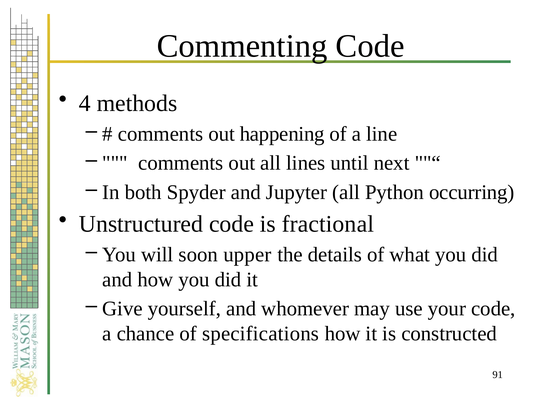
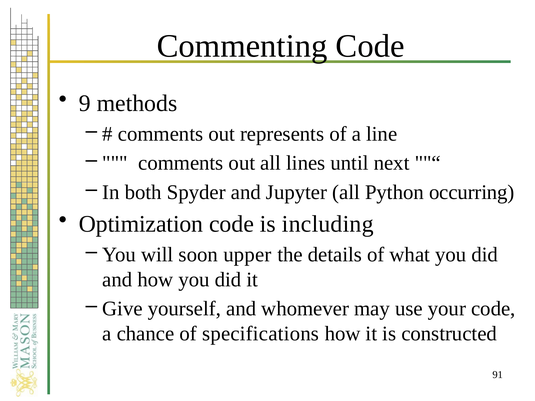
4: 4 -> 9 (85, 103)
happening: happening -> represents (282, 134)
Unstructured: Unstructured -> Optimization (141, 224)
fractional: fractional -> including (328, 224)
